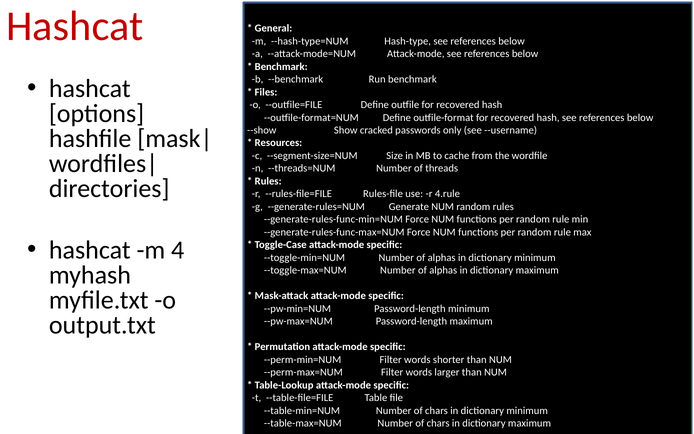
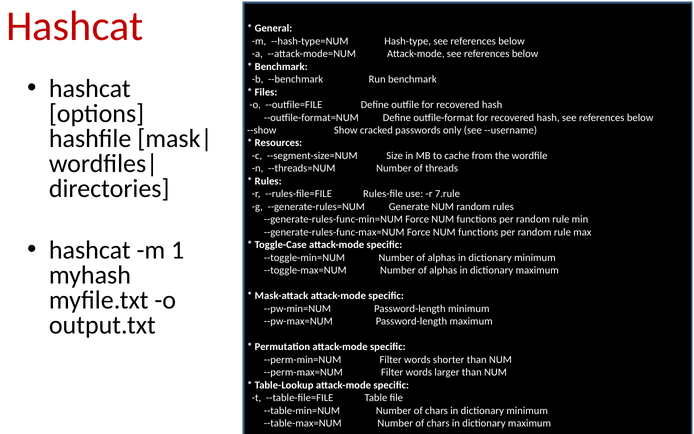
4.rule: 4.rule -> 7.rule (447, 194)
4: 4 -> 1 (178, 250)
